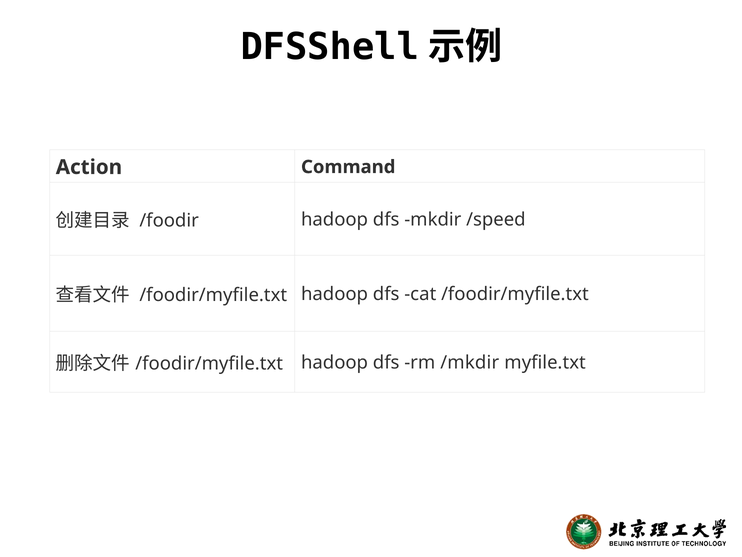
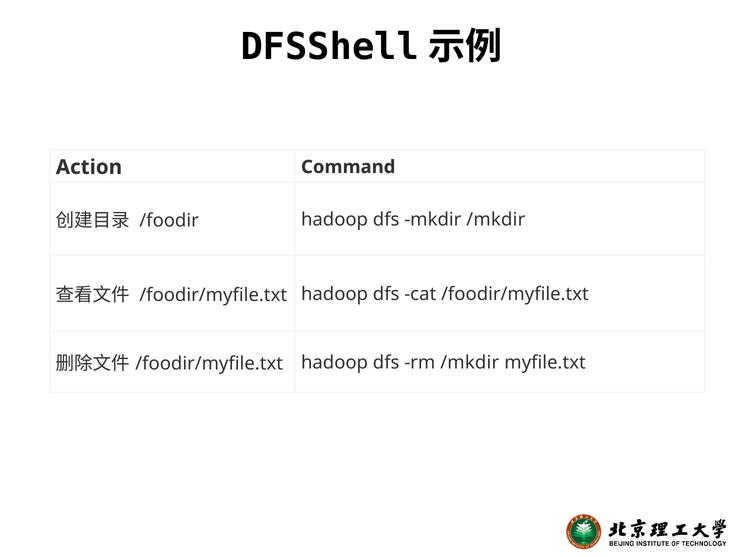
mkdir /speed: /speed -> /mkdir (496, 219)
